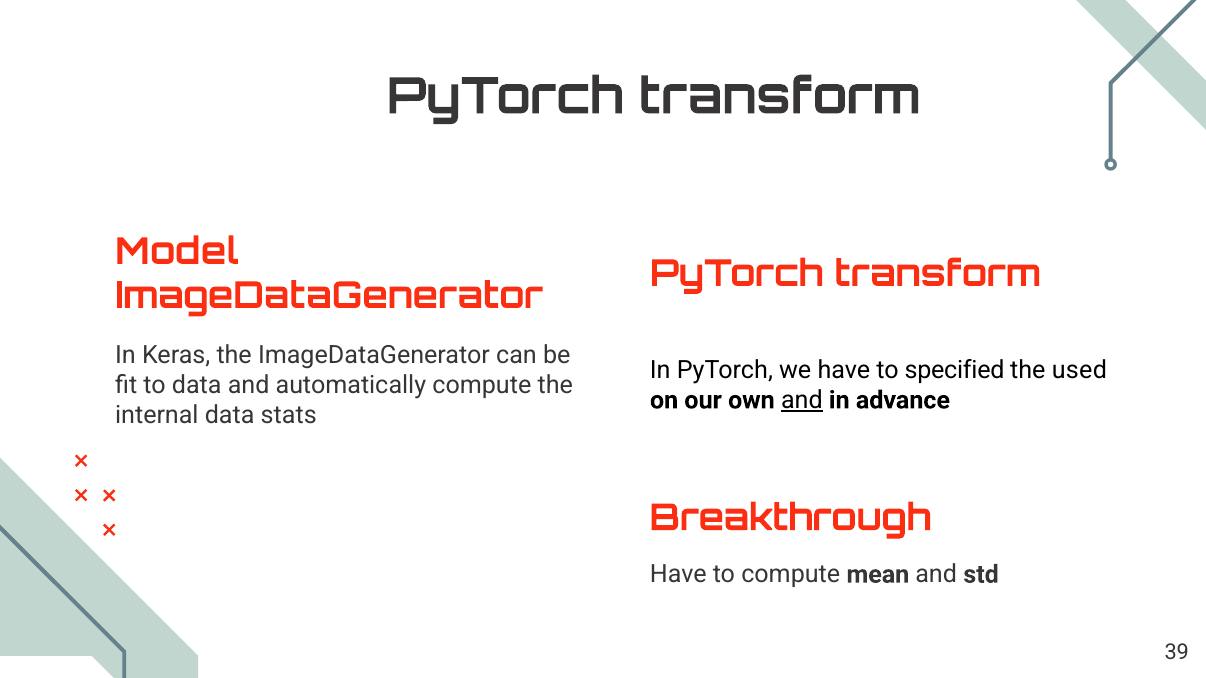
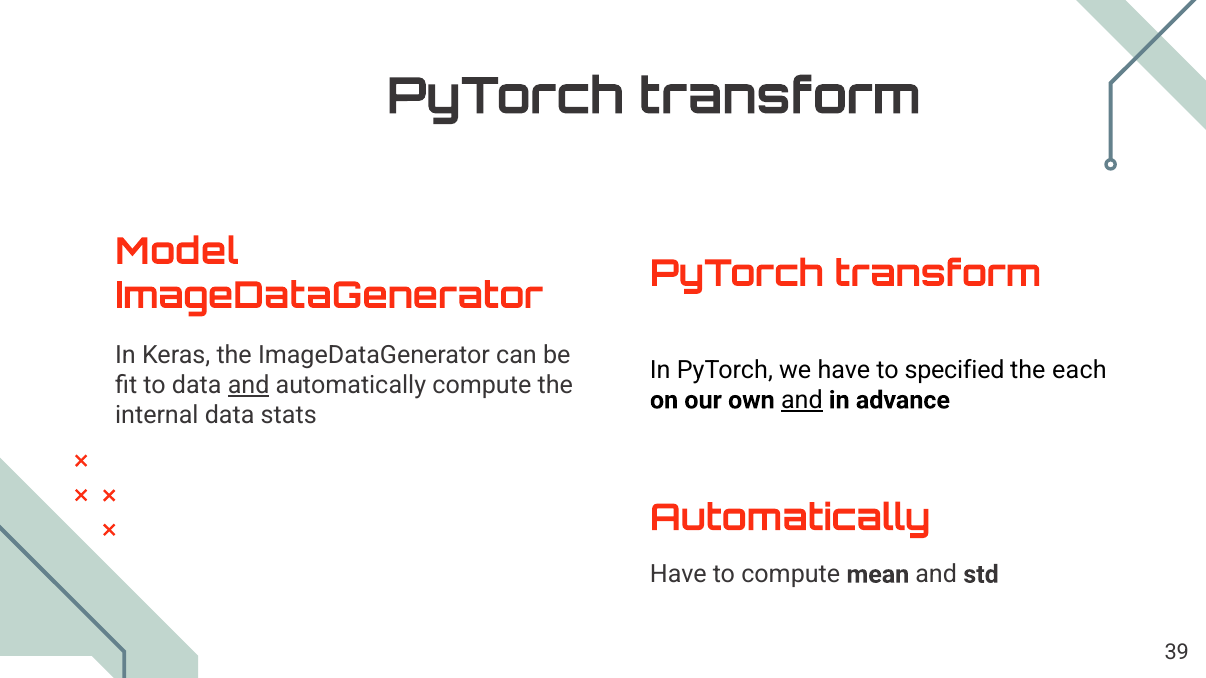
used: used -> each (1079, 370)
and underline: none -> present (249, 385)
Breakthrough: Breakthrough -> Automatically (790, 518)
